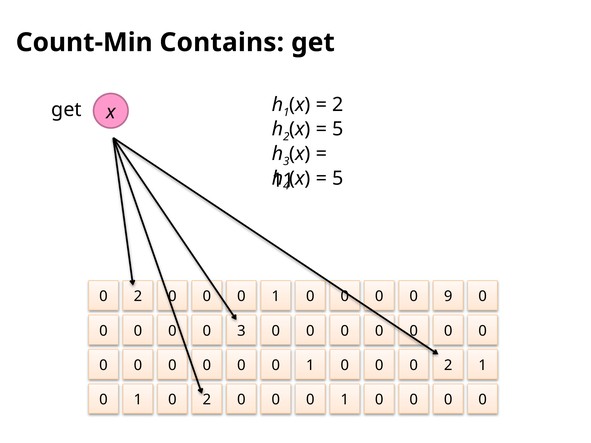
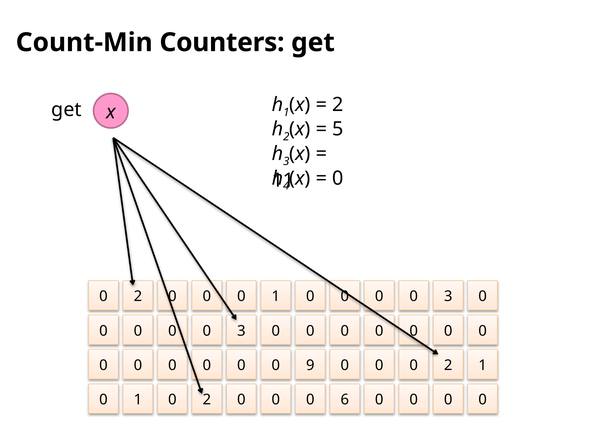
Contains: Contains -> Counters (222, 42)
5: 5 -> 0 (338, 178)
9: 9 -> 3 (448, 297)
1: 1 -> 9 (310, 365)
1: 1 -> 6 (345, 400)
